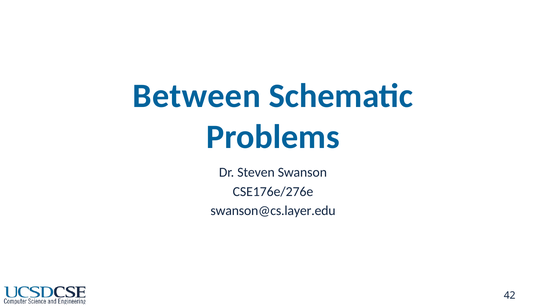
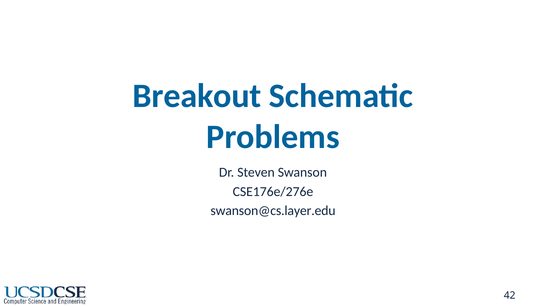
Between: Between -> Breakout (197, 96)
